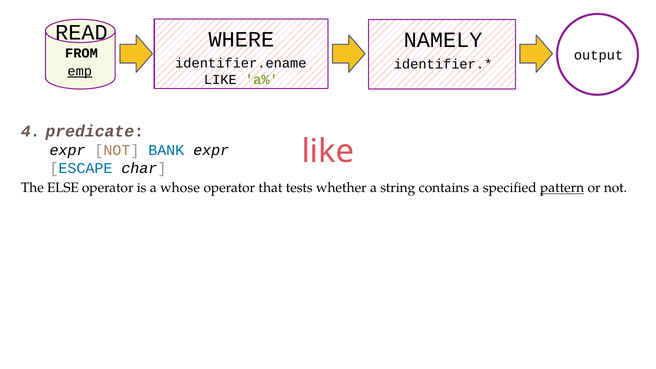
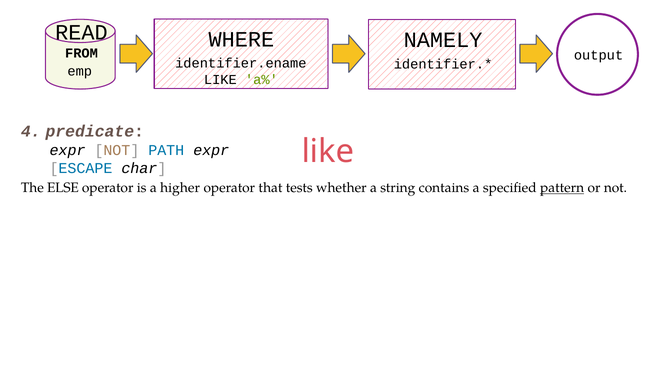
emp underline: present -> none (80, 71)
BANK: BANK -> PATH (166, 150)
whose: whose -> higher (180, 188)
